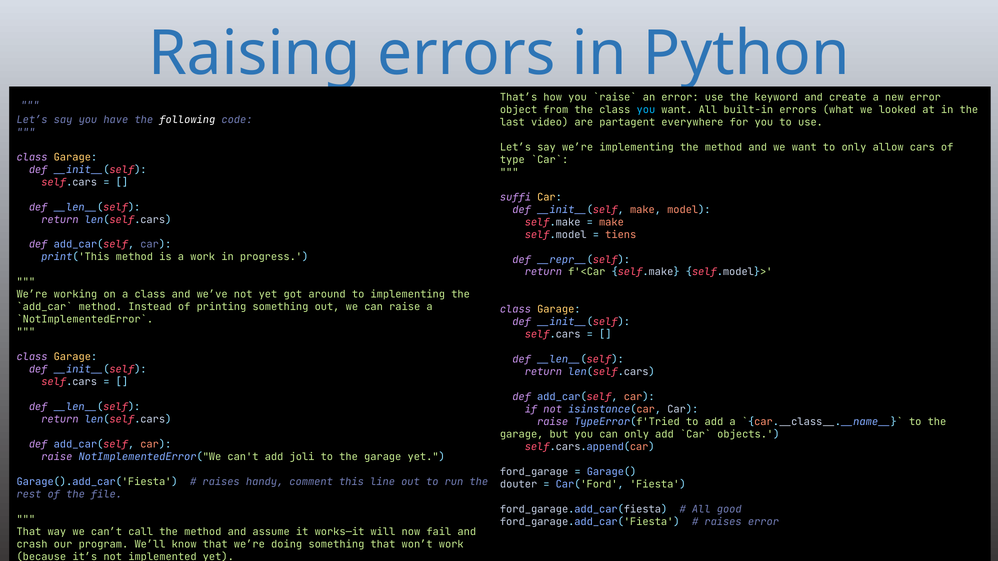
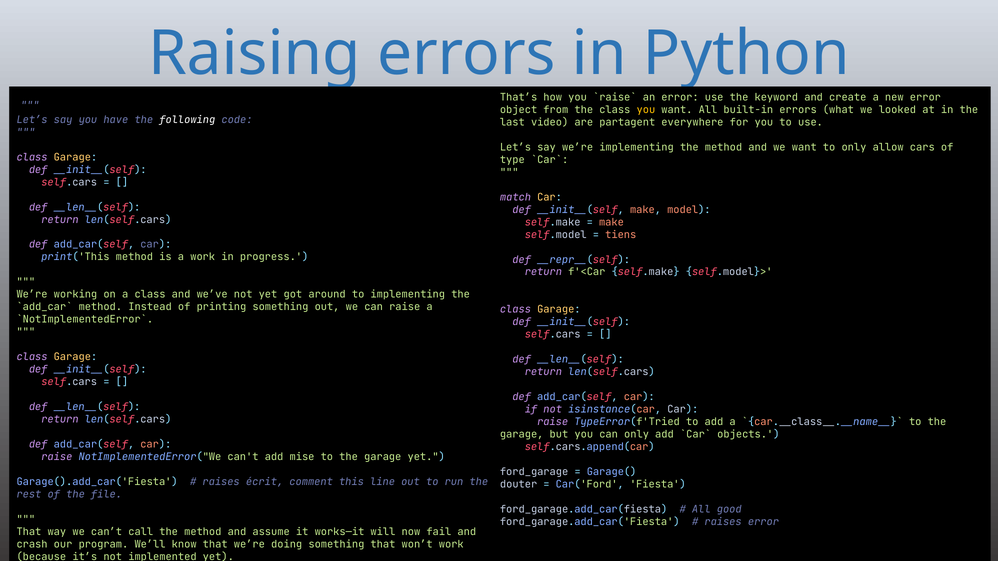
you colour: light blue -> yellow (646, 110)
suffi: suffi -> match (515, 197)
joli: joli -> mise (302, 457)
handy: handy -> écrit (265, 482)
